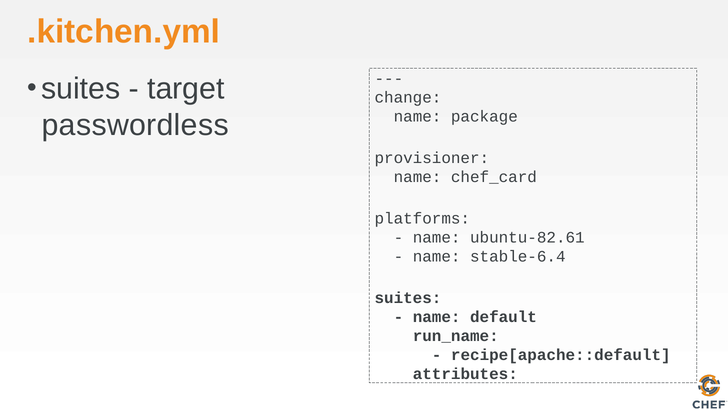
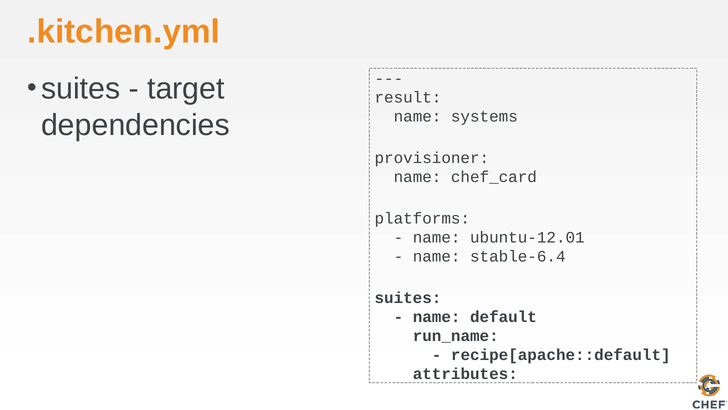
change: change -> result (408, 97)
package: package -> systems (484, 116)
passwordless: passwordless -> dependencies (135, 125)
ubuntu-82.61: ubuntu-82.61 -> ubuntu-12.01 (527, 237)
